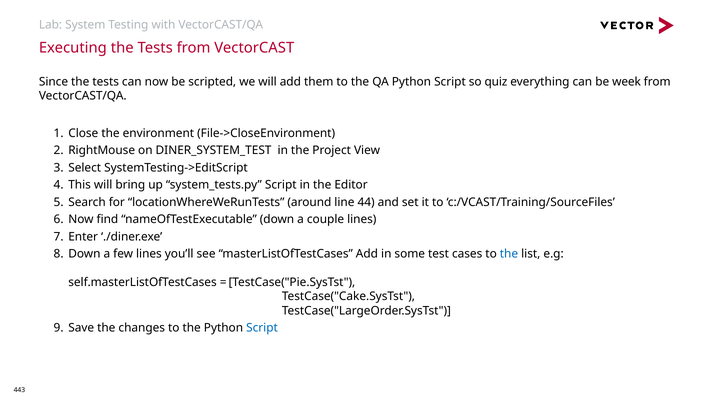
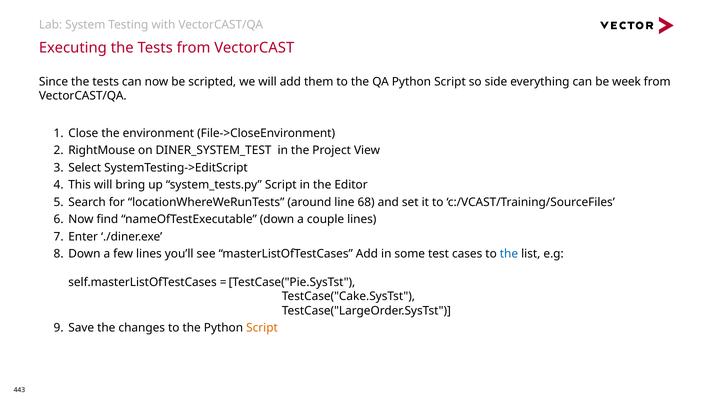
quiz: quiz -> side (496, 82)
44: 44 -> 68 (366, 202)
Script colour: blue -> orange (262, 328)
